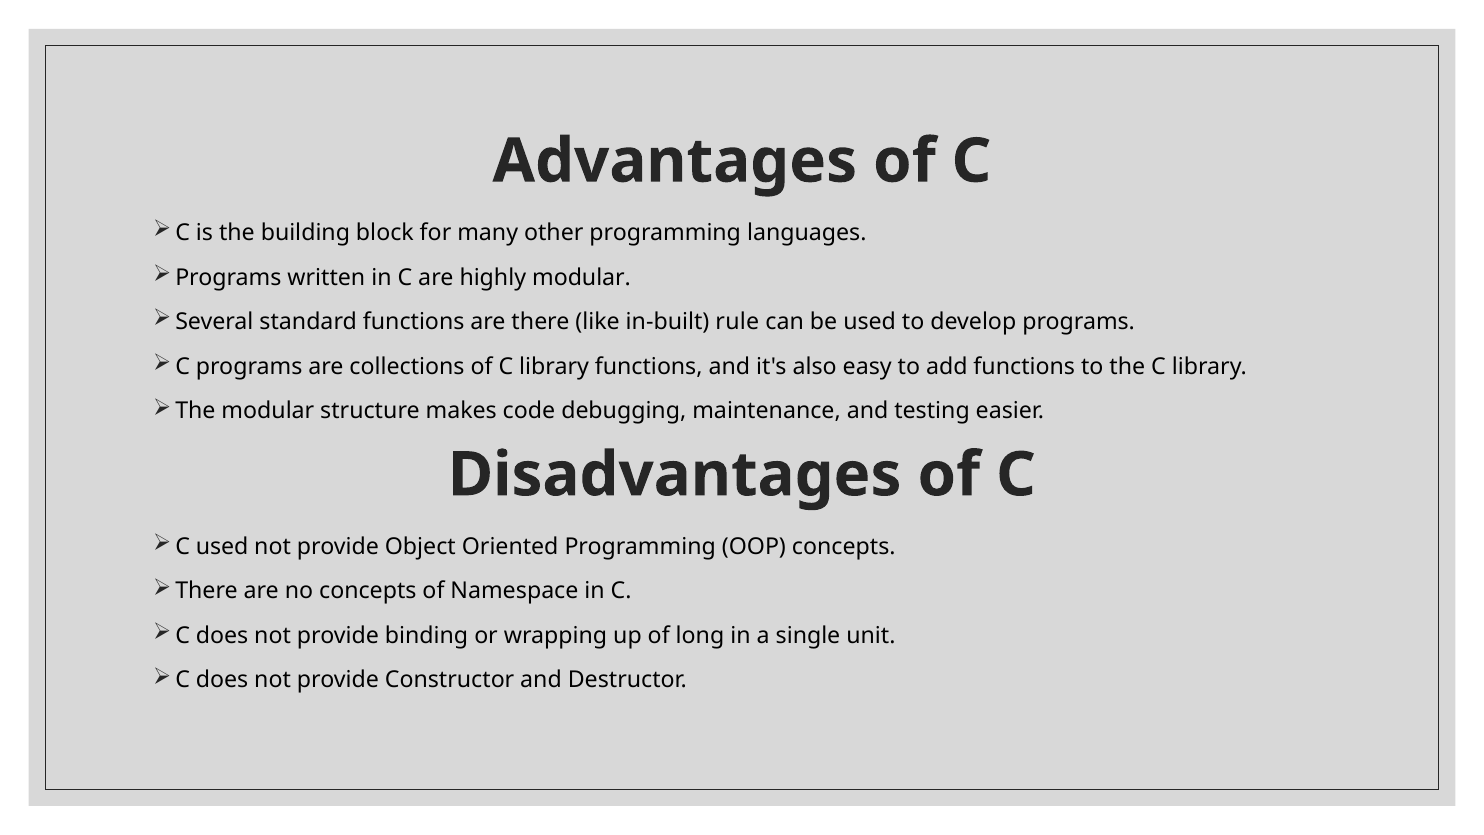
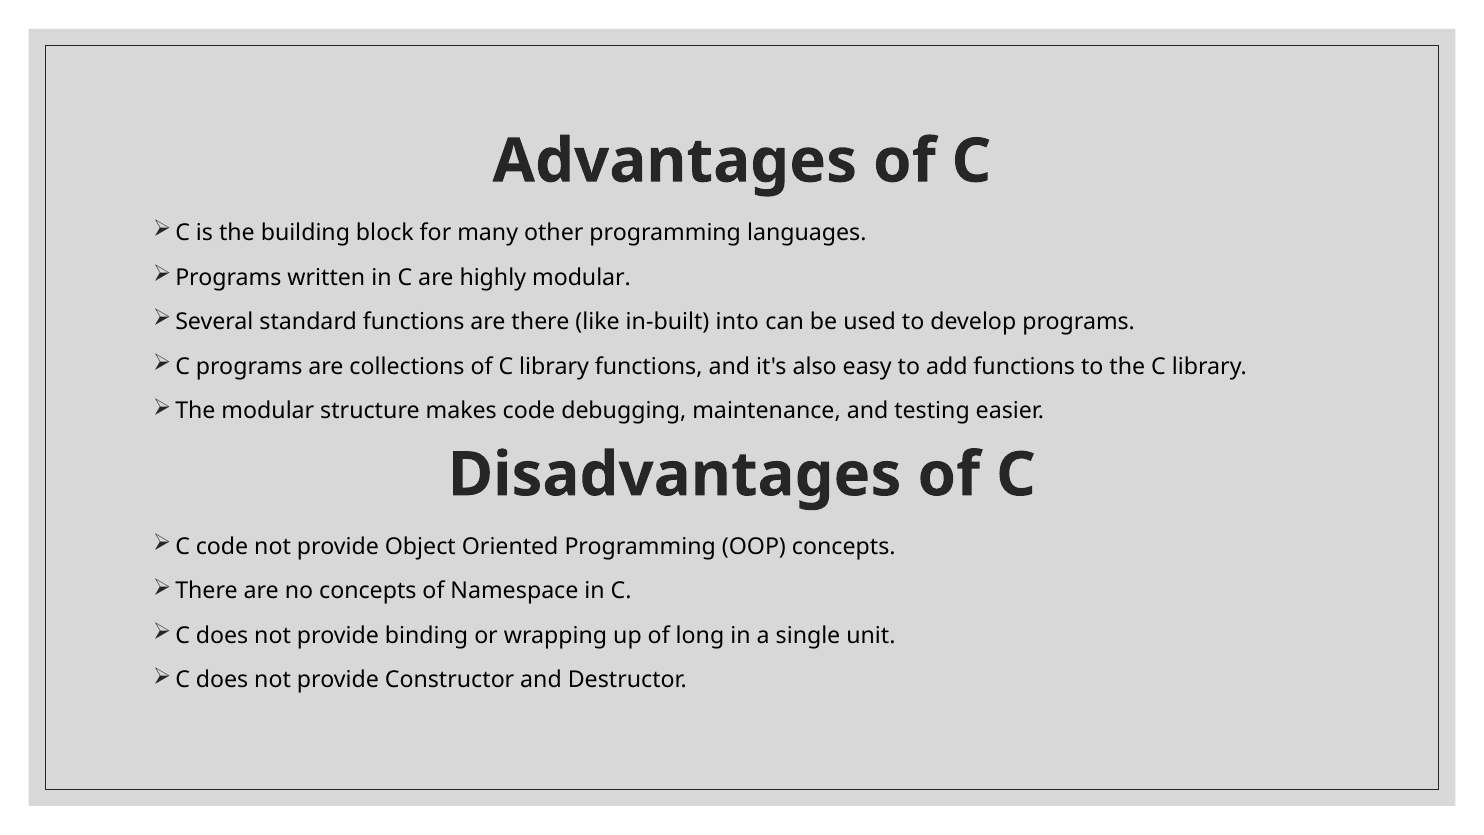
rule: rule -> into (737, 322)
C used: used -> code (222, 546)
